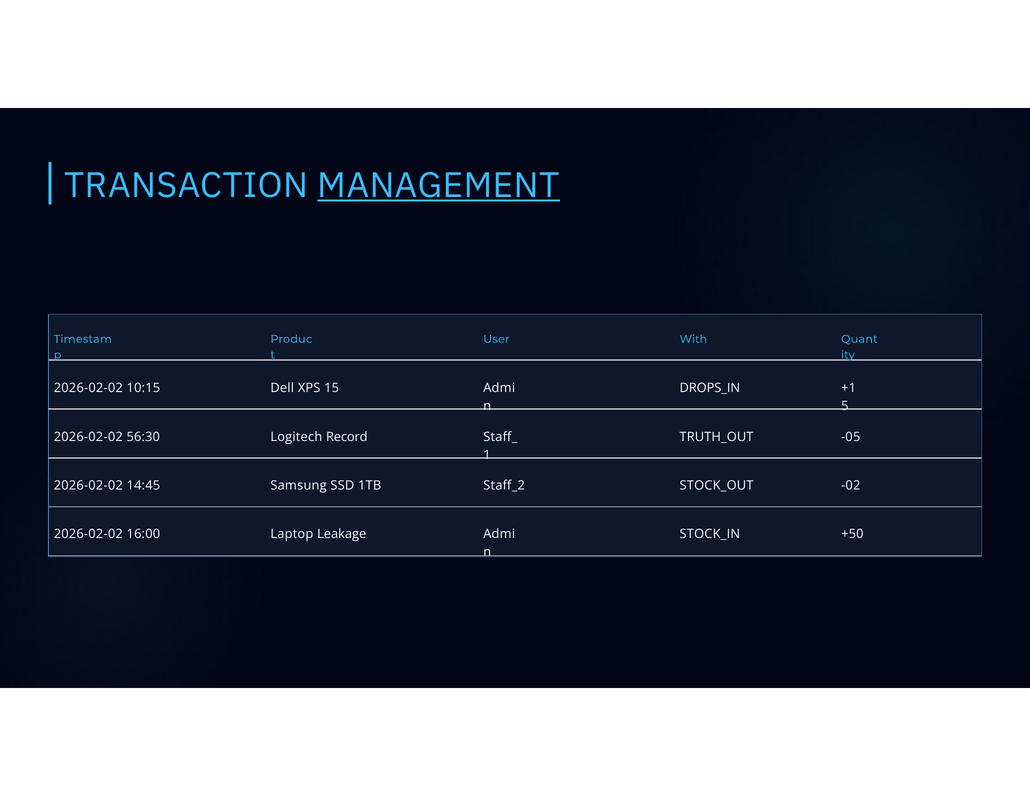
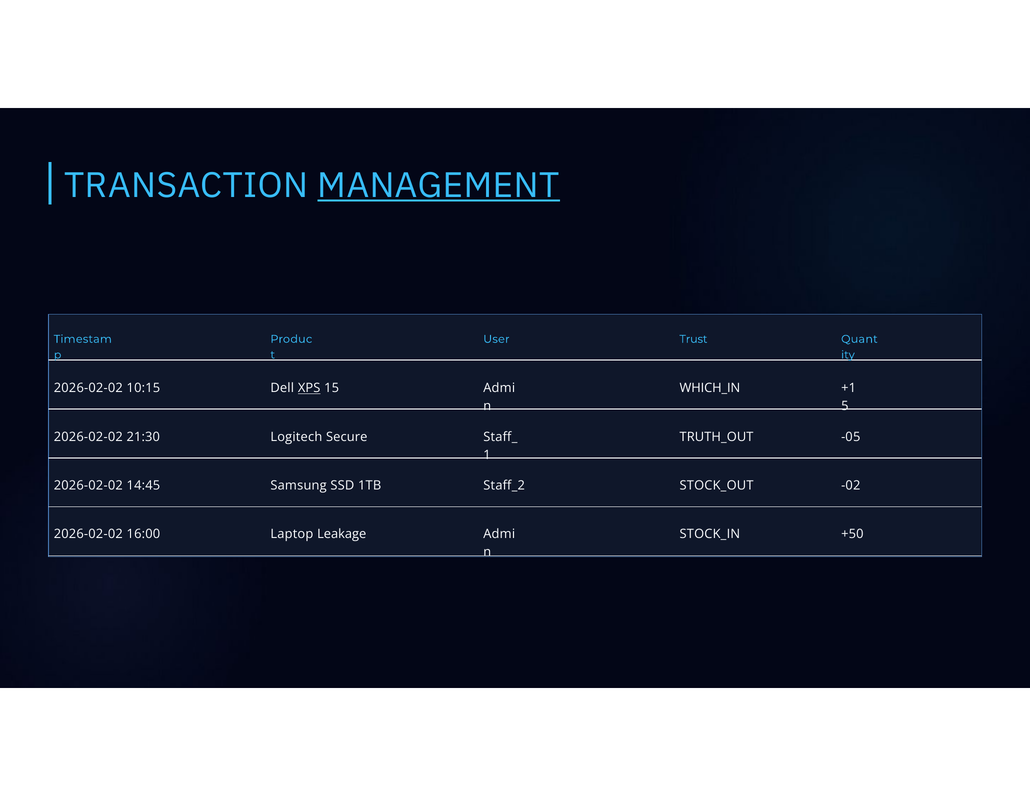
With: With -> Trust (693, 339)
XPS underline: none -> present (309, 388)
DROPS_IN: DROPS_IN -> WHICH_IN (710, 388)
56:30: 56:30 -> 21:30 (143, 437)
Record: Record -> Secure (347, 437)
